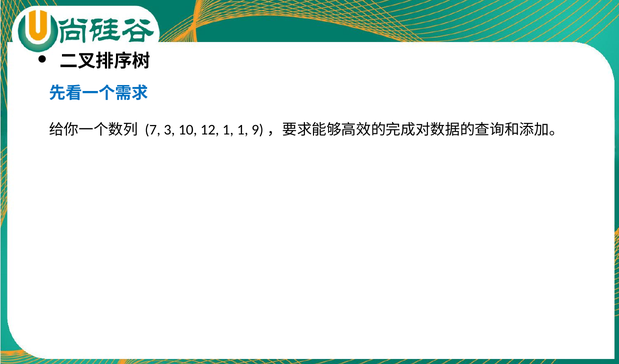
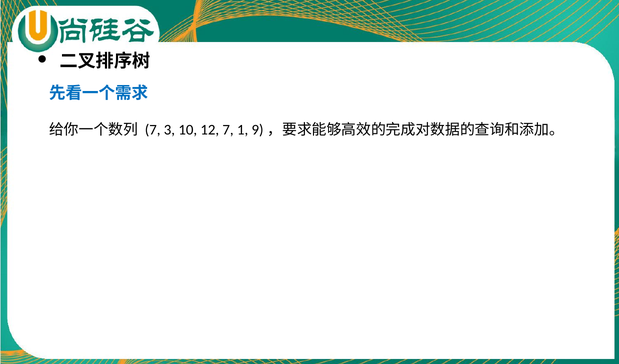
12 1: 1 -> 7 (228, 130)
